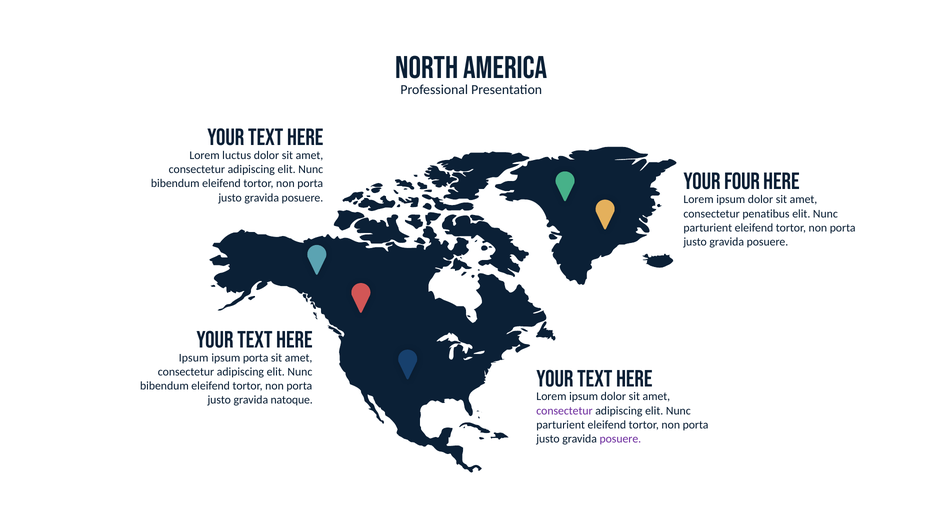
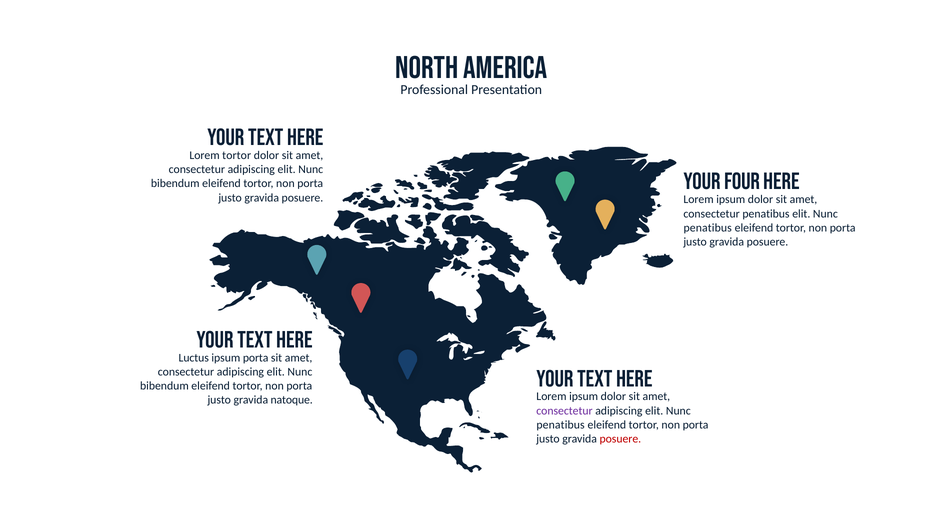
Lorem luctus: luctus -> tortor (237, 155)
parturient: parturient -> penatibus (708, 228)
Ipsum: Ipsum -> Luctus (194, 358)
parturient: parturient -> penatibus (561, 425)
posuere colour: purple -> red (620, 439)
